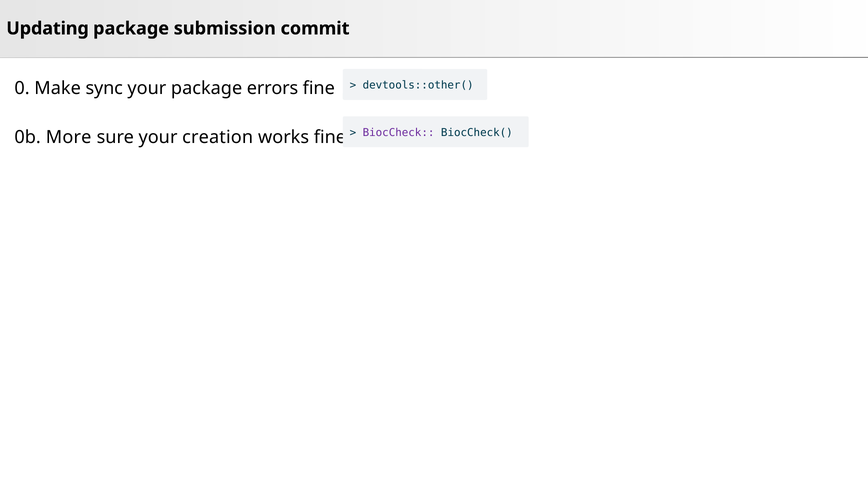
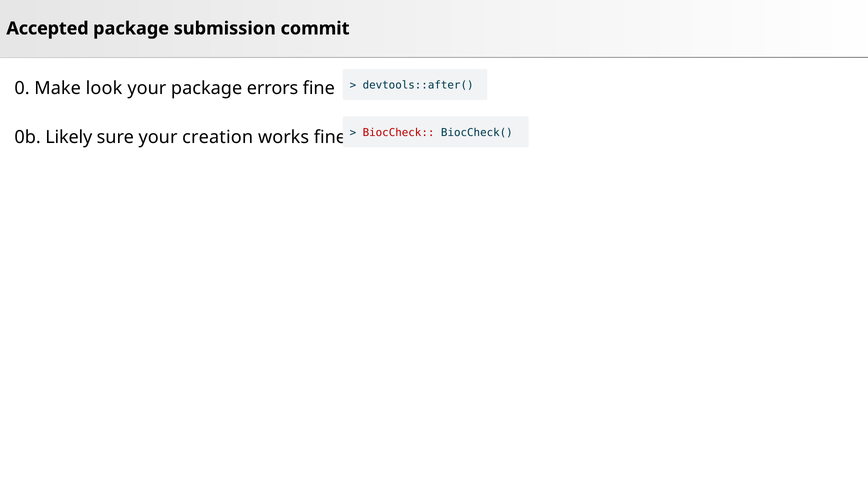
Updating: Updating -> Accepted (48, 28)
devtools::other(: devtools::other( -> devtools::after( (418, 85)
sync: sync -> look (104, 88)
BiocCheck colour: purple -> red (399, 133)
More: More -> Likely (69, 137)
